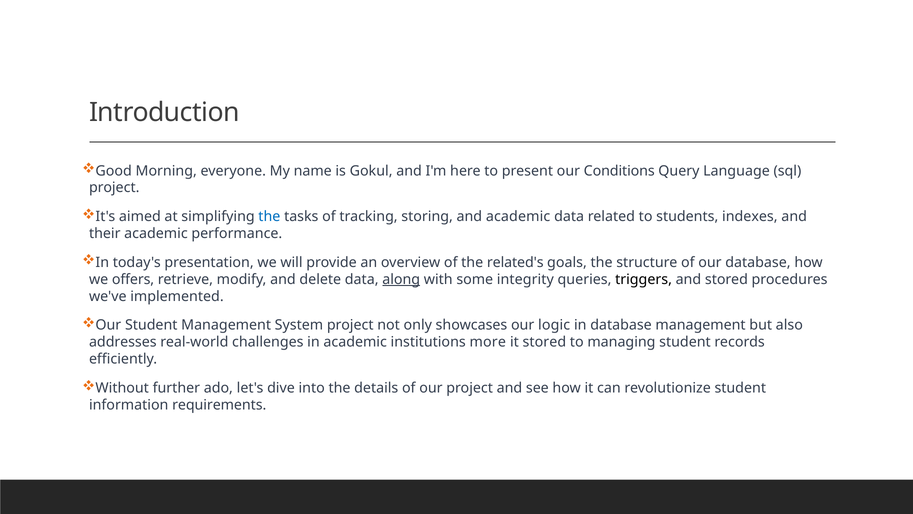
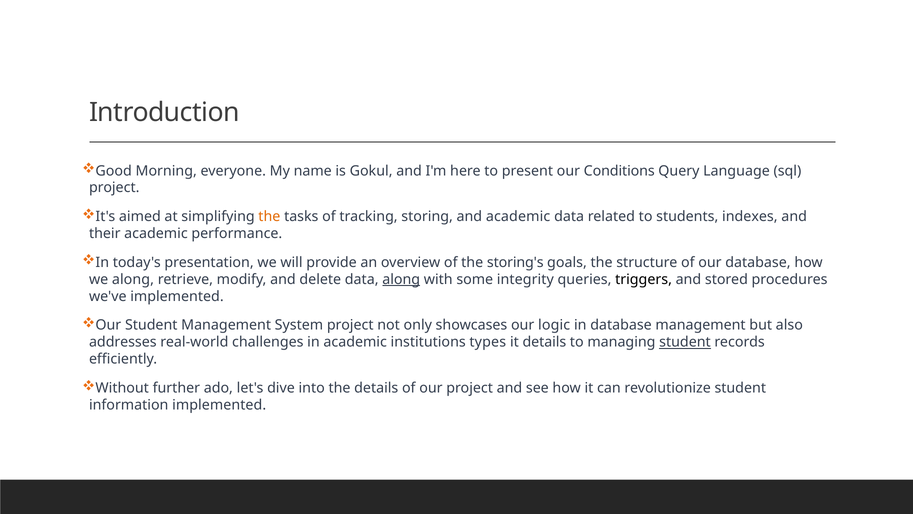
the colour: blue -> orange (269, 216)
related's: related's -> storing's (515, 262)
we offers: offers -> along (133, 279)
more: more -> types (488, 342)
it stored: stored -> details (544, 342)
student underline: none -> present (685, 342)
information requirements: requirements -> implemented (219, 405)
